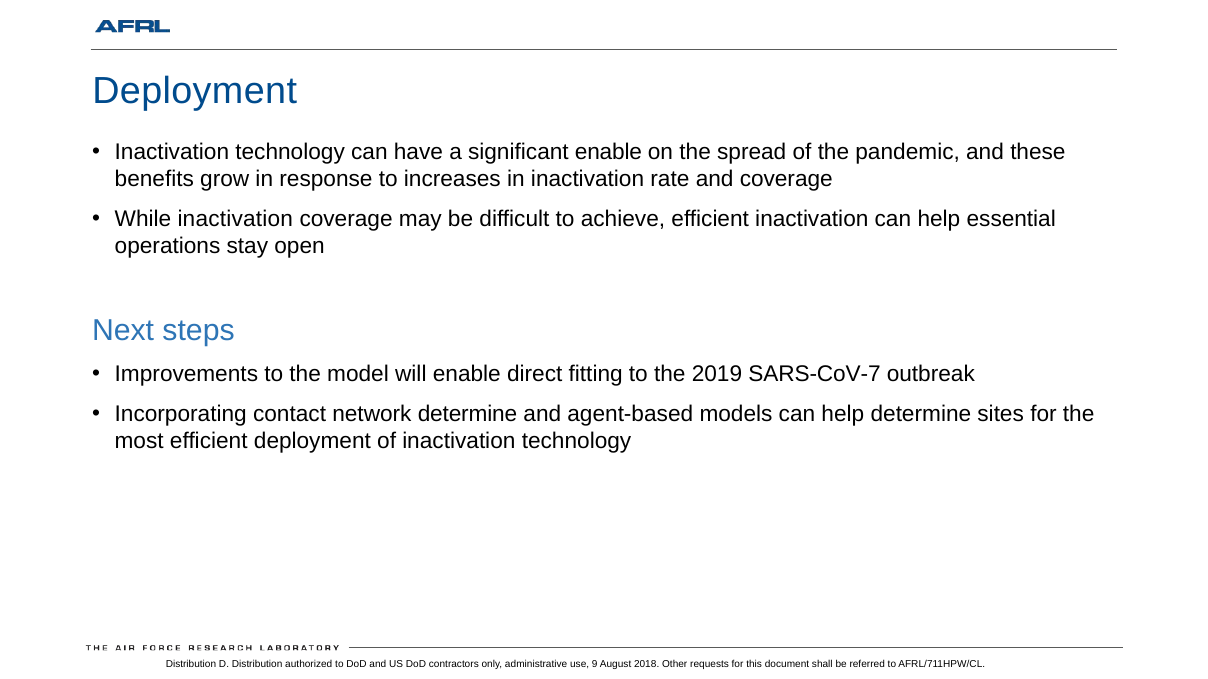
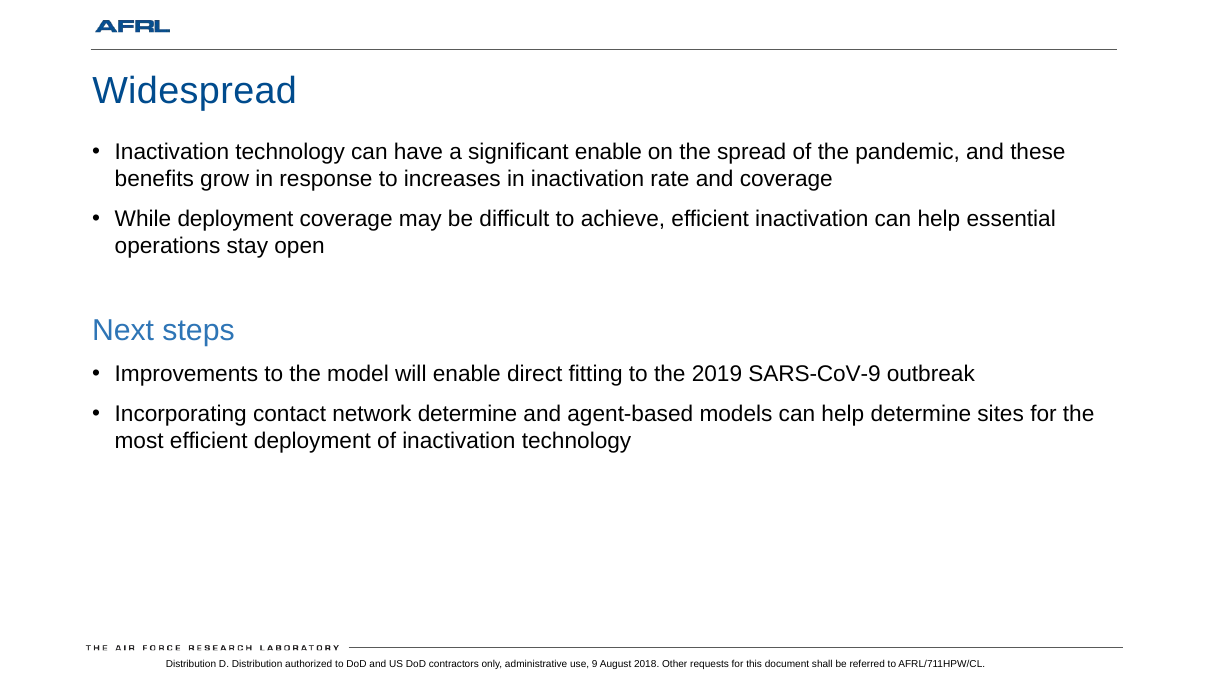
Deployment: Deployment -> Widespread (195, 91)
While inactivation: inactivation -> deployment (235, 219)
SARS-CoV-7: SARS-CoV-7 -> SARS-CoV-9 (815, 375)
